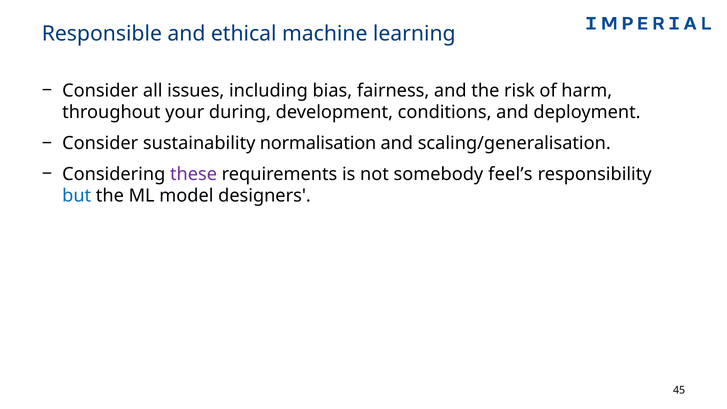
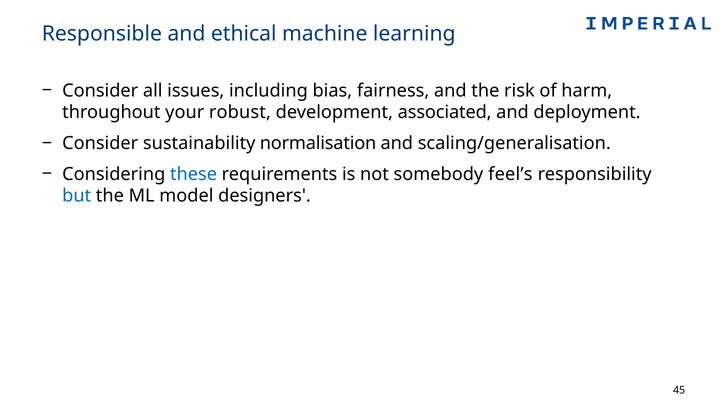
during: during -> robust (240, 112)
conditions: conditions -> associated (445, 112)
these colour: purple -> blue (194, 174)
